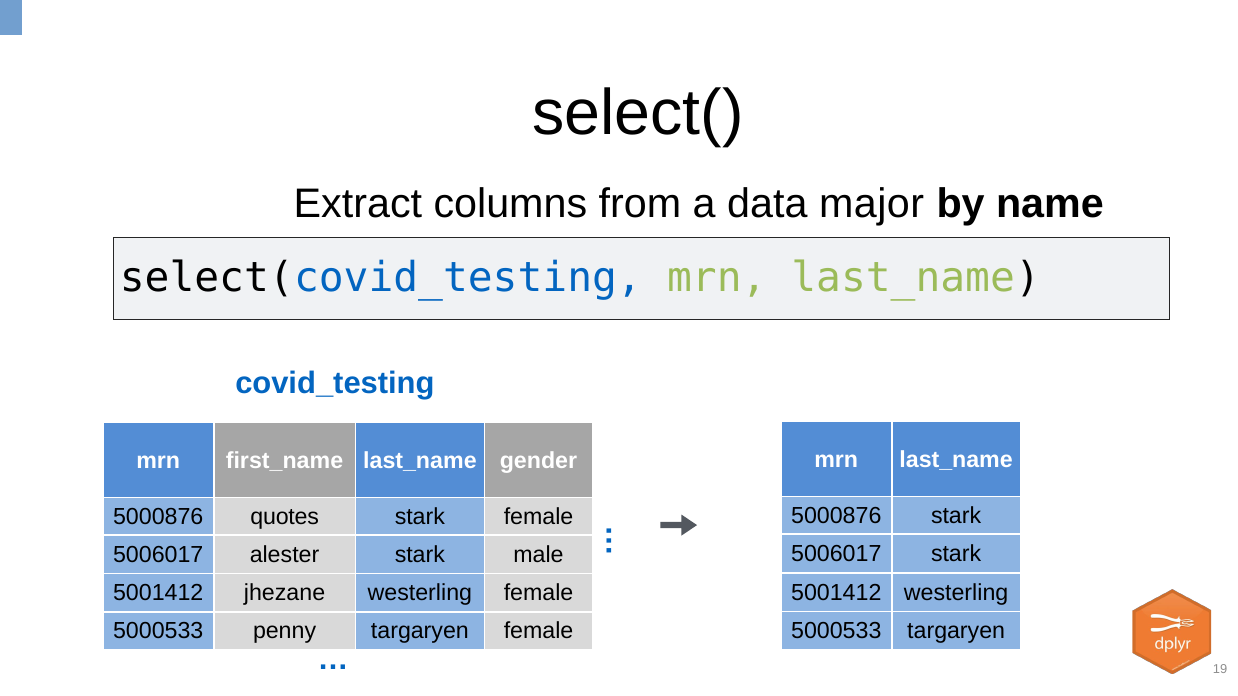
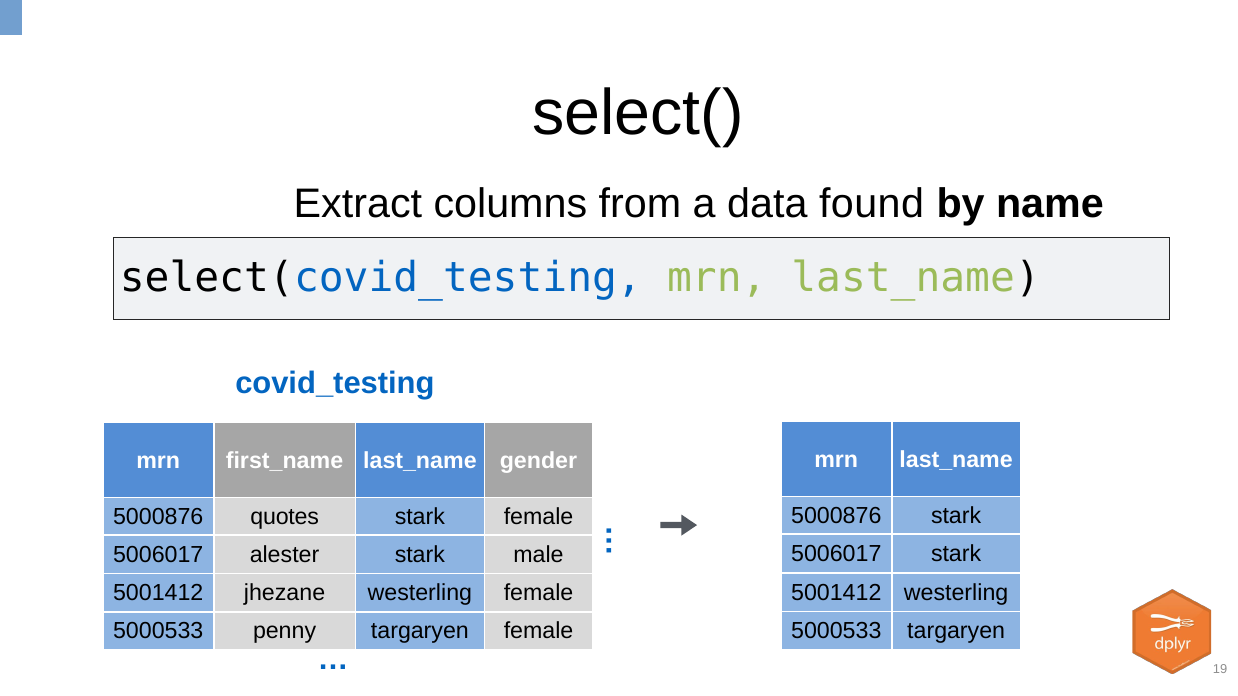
major: major -> found (872, 204)
